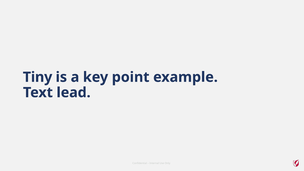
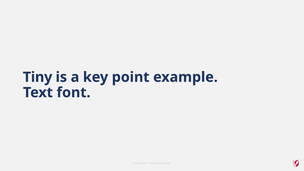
lead: lead -> font (74, 93)
